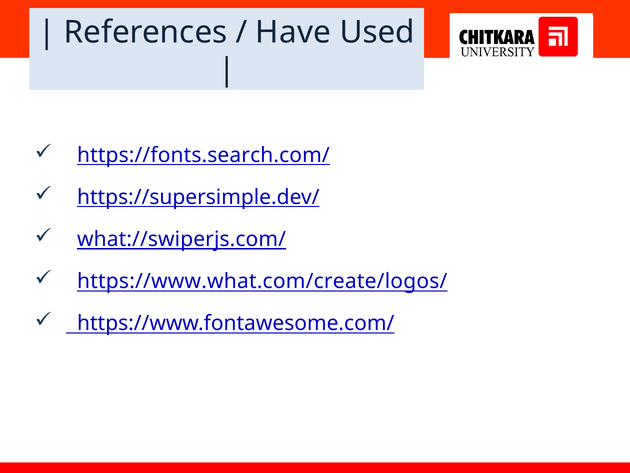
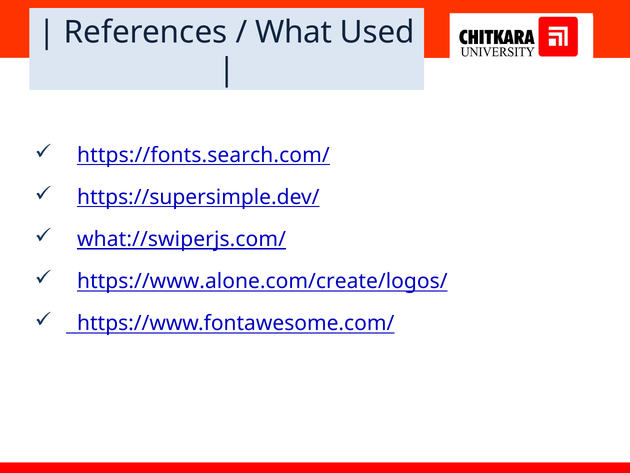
Have: Have -> What (294, 32)
https://www.what.com/create/logos/: https://www.what.com/create/logos/ -> https://www.alone.com/create/logos/ (262, 281)
